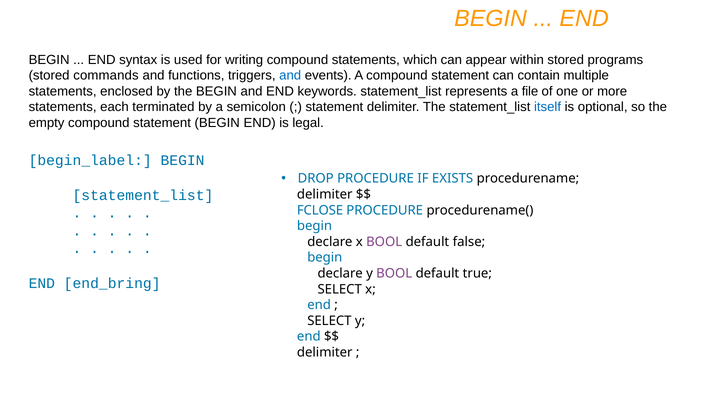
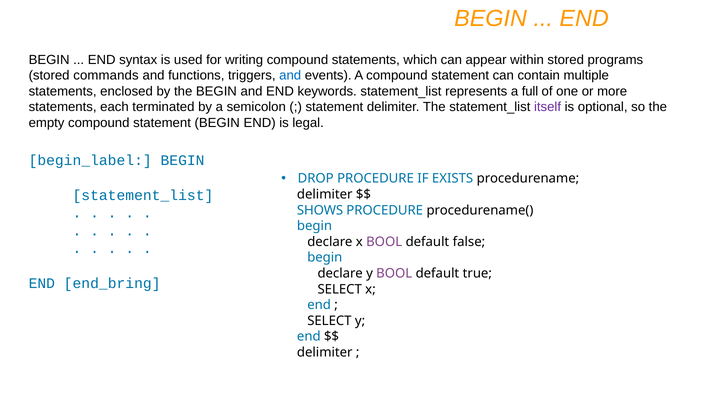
file: file -> full (530, 91)
itself colour: blue -> purple (548, 107)
FCLOSE: FCLOSE -> SHOWS (320, 210)
